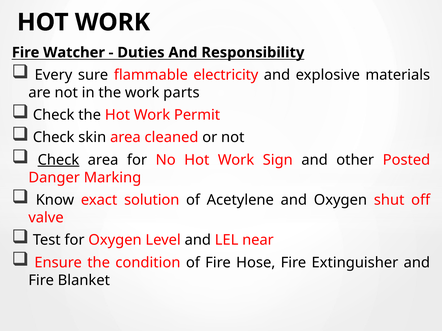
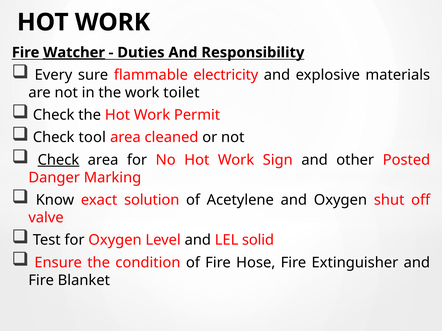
Watcher underline: none -> present (74, 53)
parts: parts -> toilet (181, 93)
skin: skin -> tool (92, 138)
near: near -> solid (258, 240)
